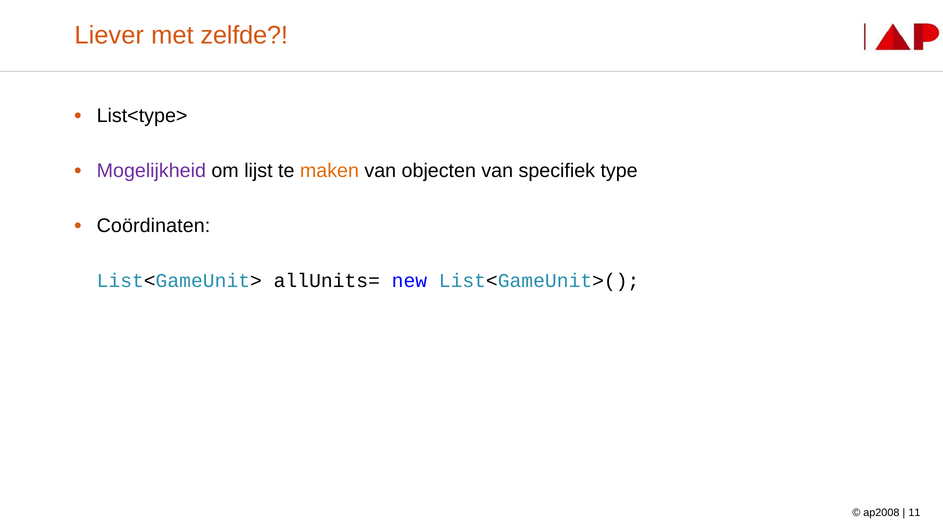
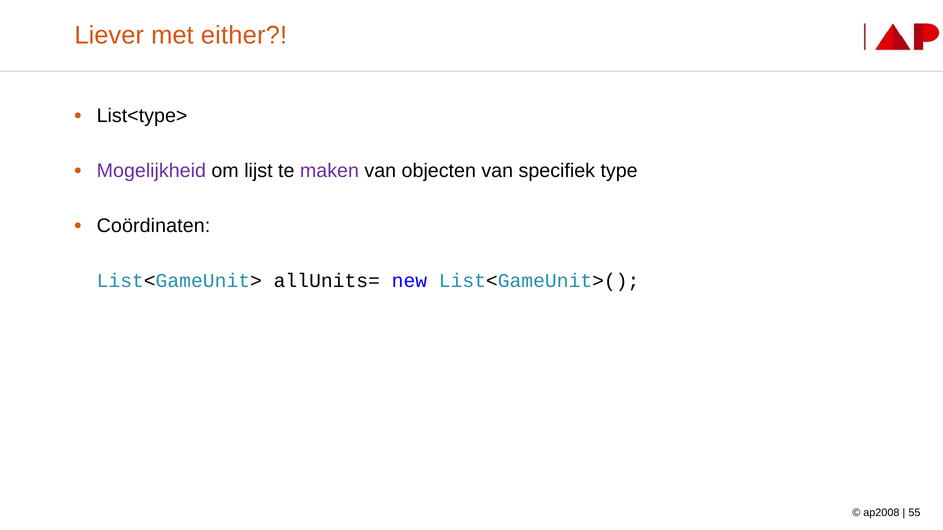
zelfde: zelfde -> either (244, 35)
maken colour: orange -> purple (329, 171)
11: 11 -> 55 (914, 513)
